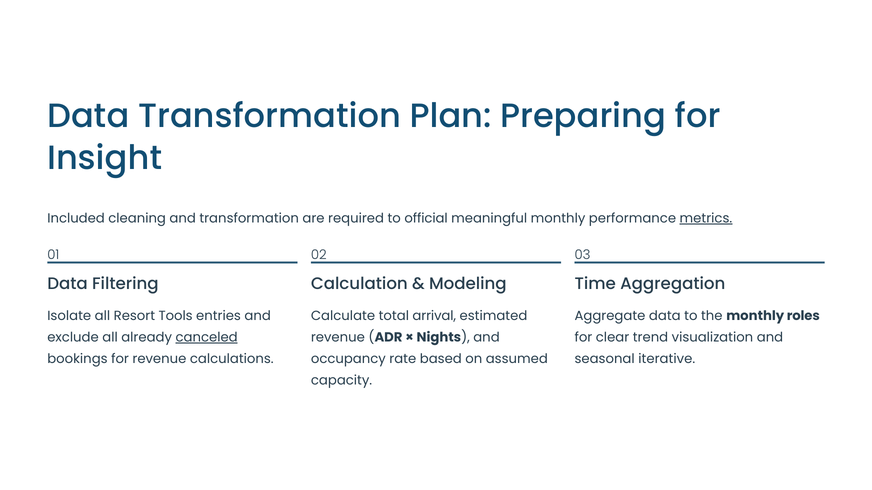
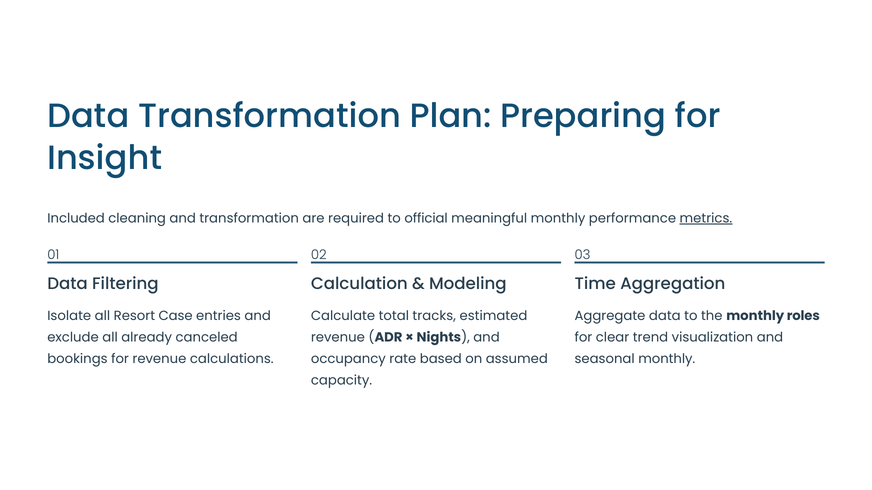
Tools: Tools -> Case (176, 316)
arrival: arrival -> tracks (434, 316)
canceled underline: present -> none (207, 338)
seasonal iterative: iterative -> monthly (667, 359)
